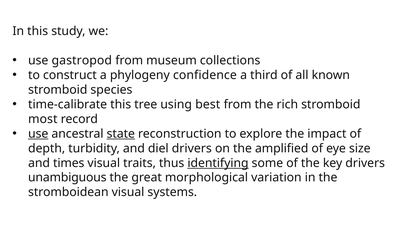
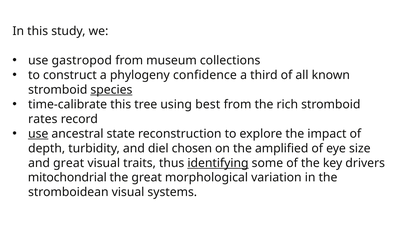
species underline: none -> present (111, 90)
most: most -> rates (43, 119)
state underline: present -> none (121, 134)
diel drivers: drivers -> chosen (192, 148)
and times: times -> great (69, 163)
unambiguous: unambiguous -> mitochondrial (67, 178)
